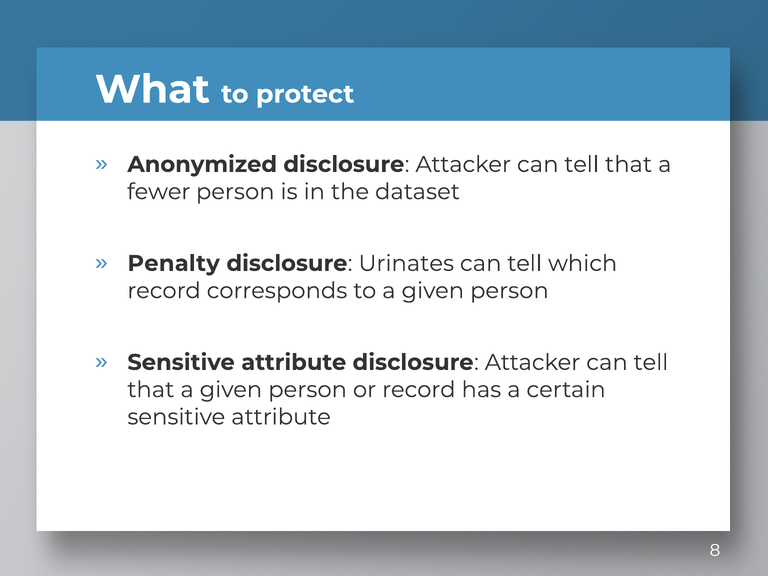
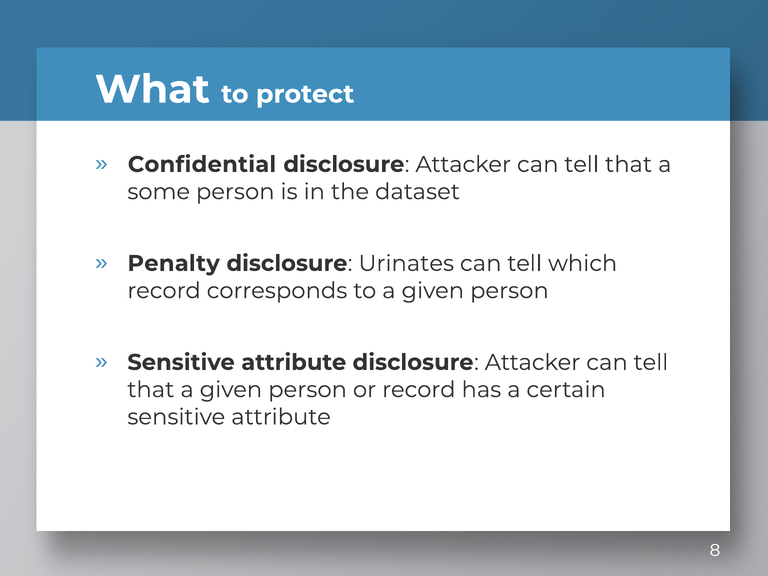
Anonymized: Anonymized -> Confidential (202, 164)
fewer: fewer -> some (159, 192)
